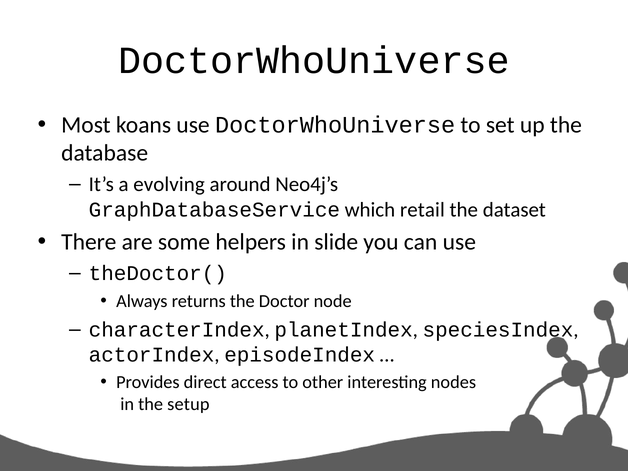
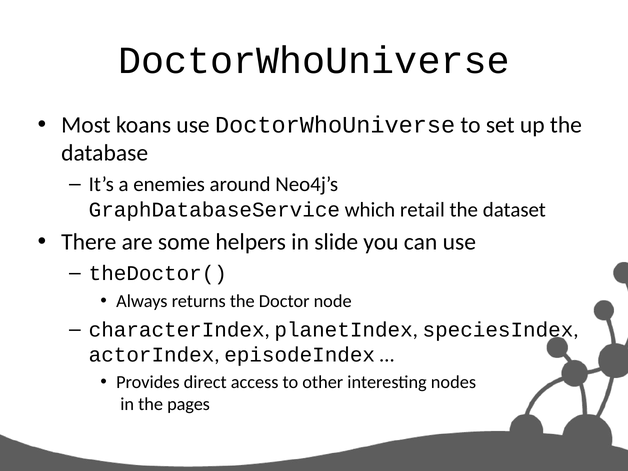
evolving: evolving -> enemies (169, 185)
setup: setup -> pages (189, 404)
